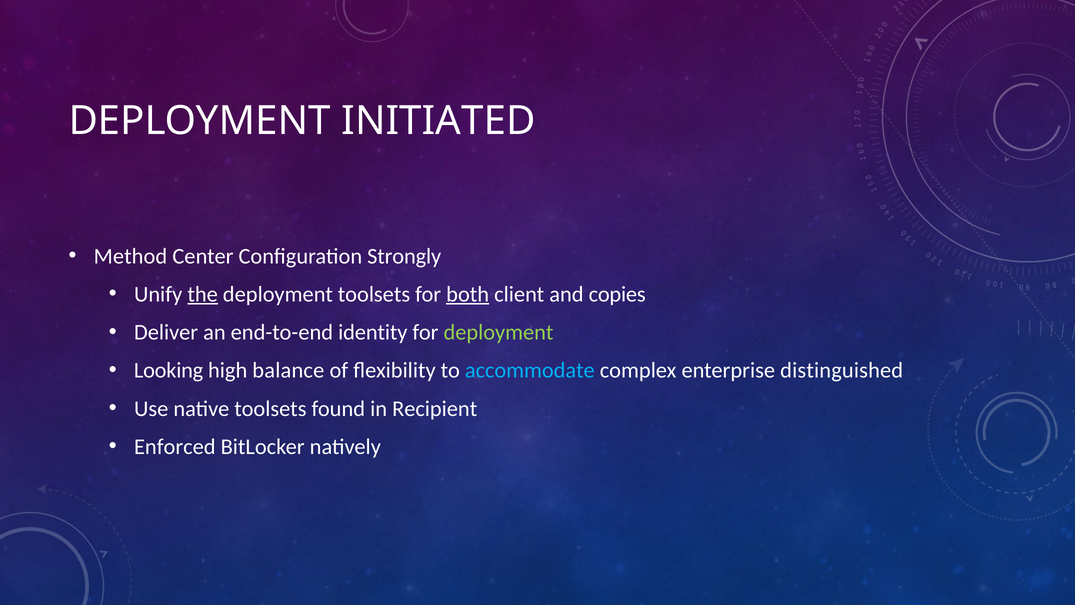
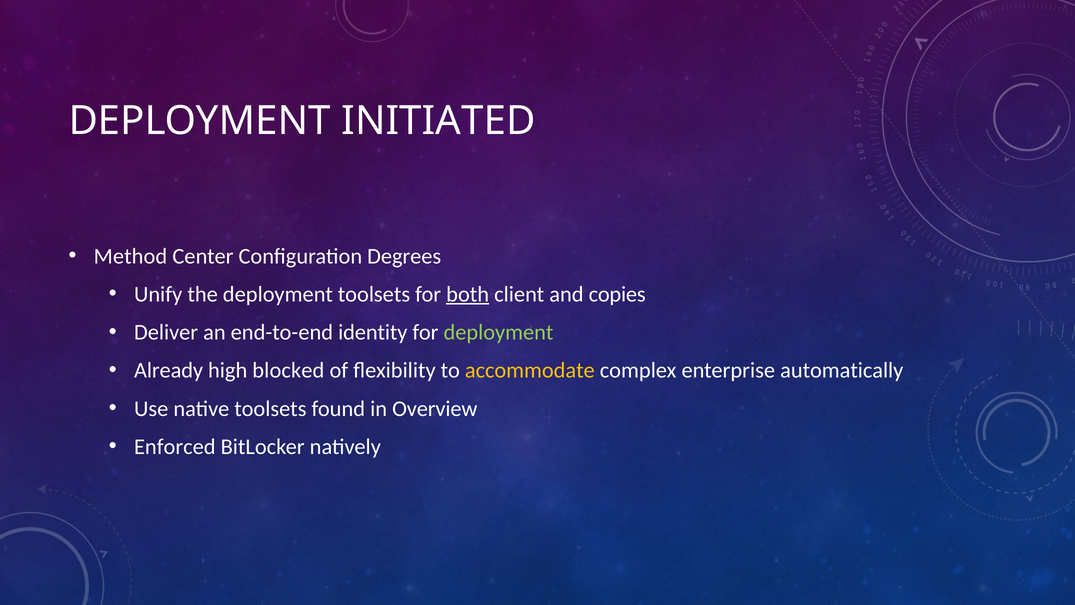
Strongly: Strongly -> Degrees (404, 256)
the underline: present -> none (203, 294)
Looking: Looking -> Already (169, 370)
balance: balance -> blocked (288, 370)
accommodate colour: light blue -> yellow (530, 370)
distinguished: distinguished -> automatically (842, 370)
Recipient: Recipient -> Overview (435, 408)
